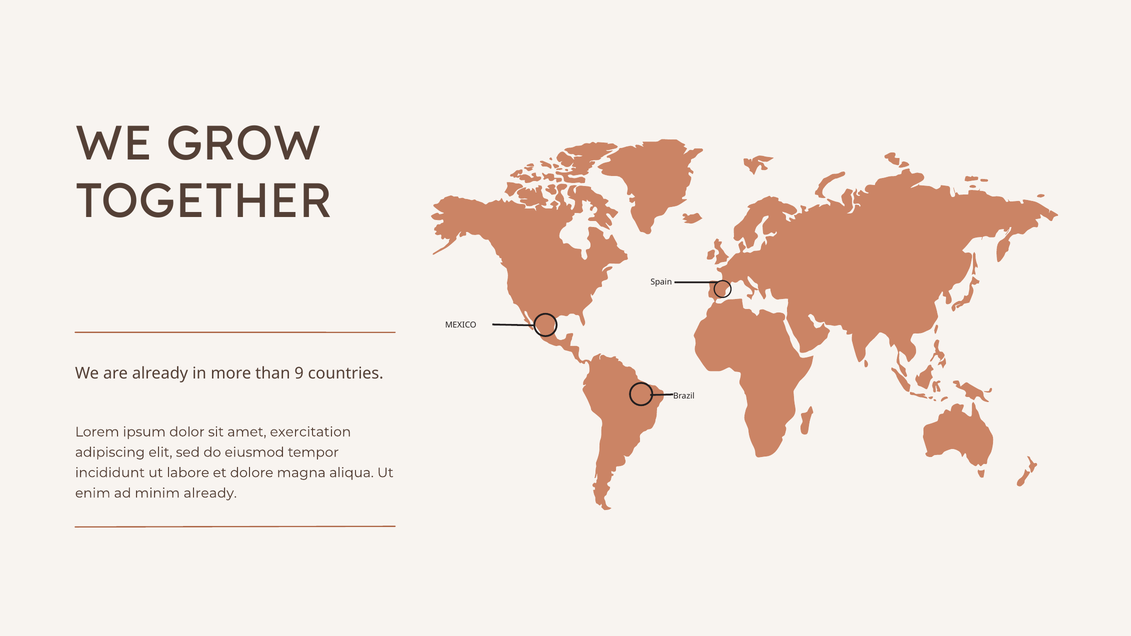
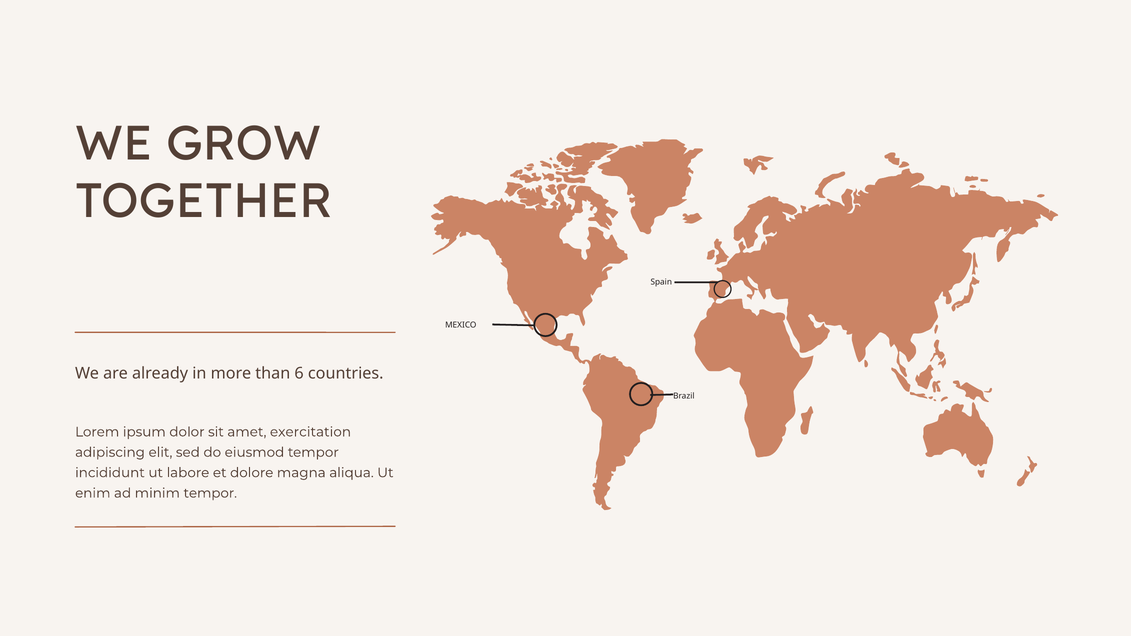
9: 9 -> 6 (299, 373)
minim already: already -> tempor (210, 493)
